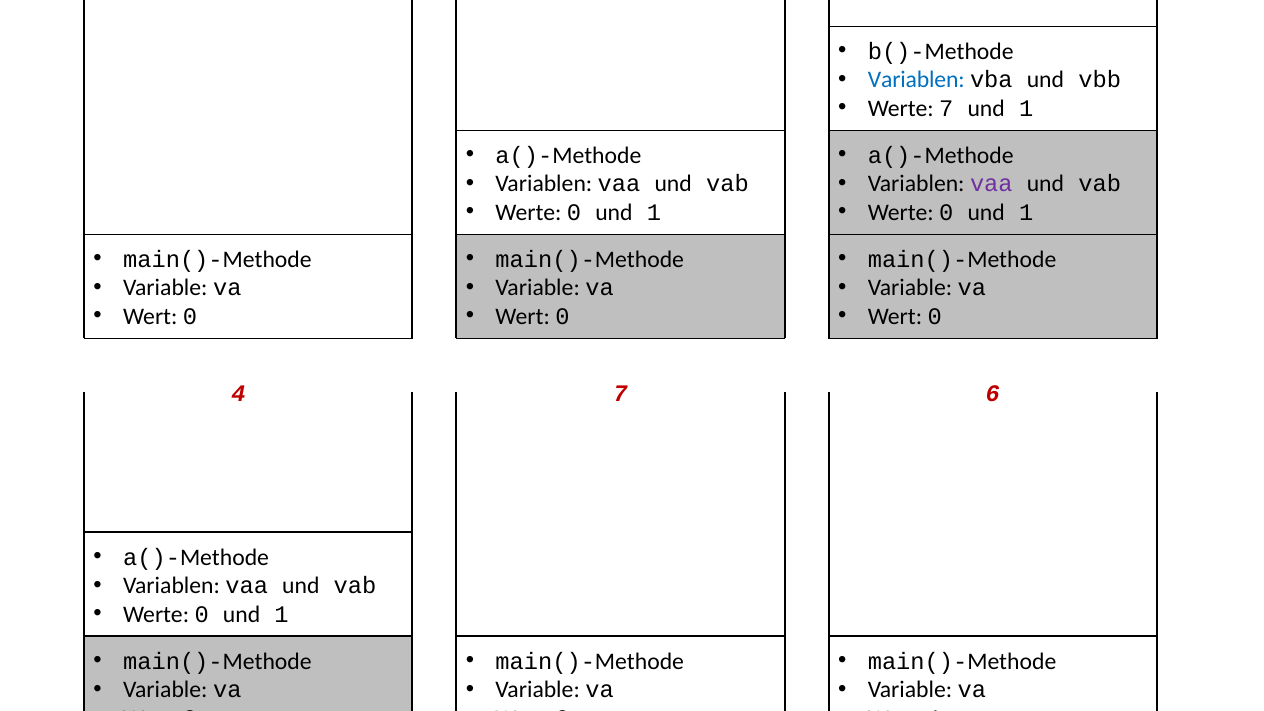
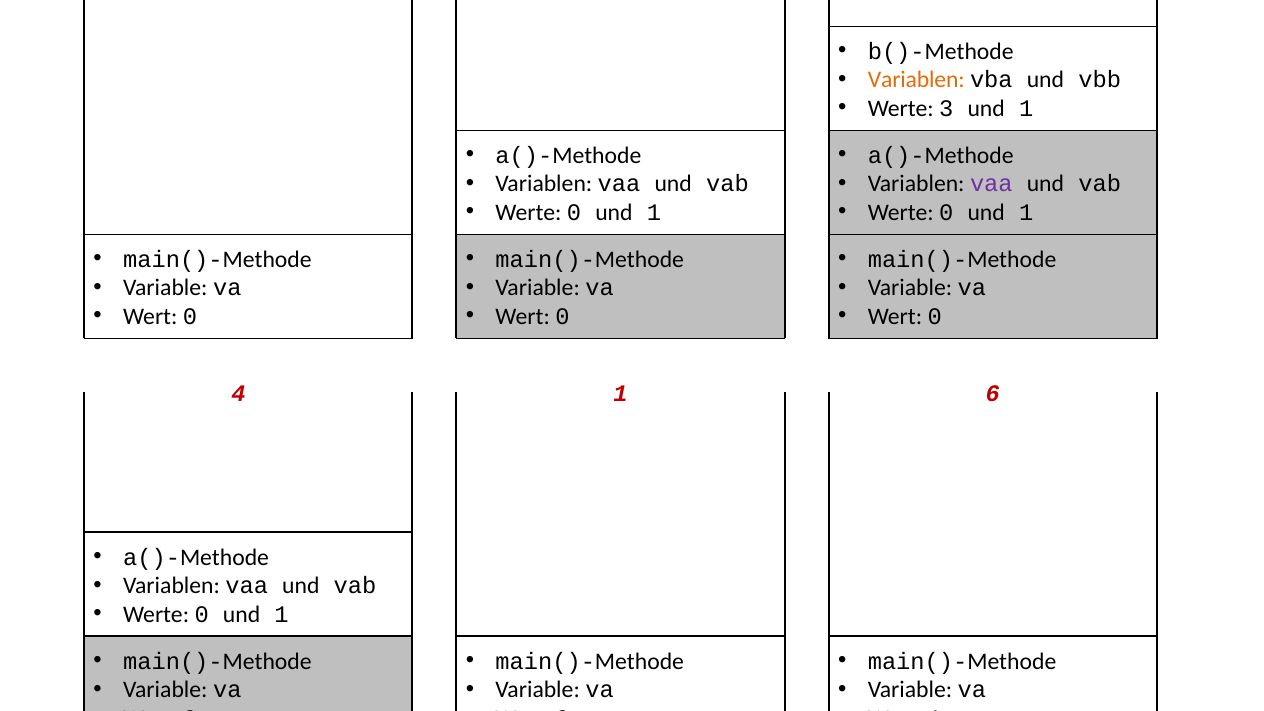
Variablen colour: blue -> orange (916, 80)
Werte 7: 7 -> 3 (946, 108)
4 7: 7 -> 1 (620, 393)
